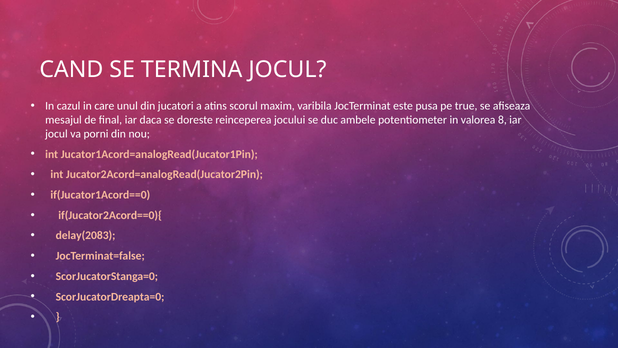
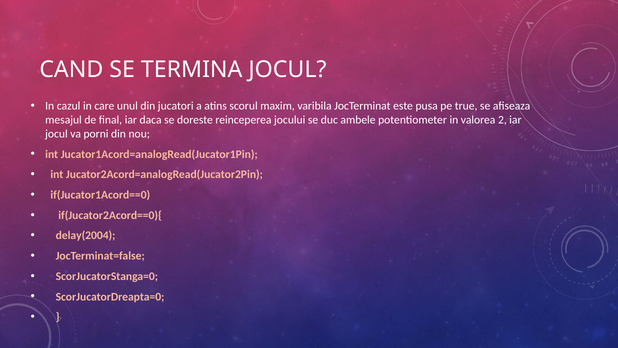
8: 8 -> 2 (502, 120)
delay(2083: delay(2083 -> delay(2004 (86, 235)
